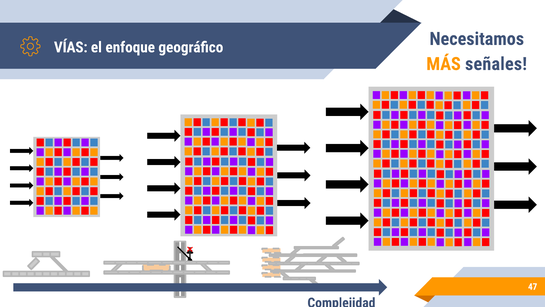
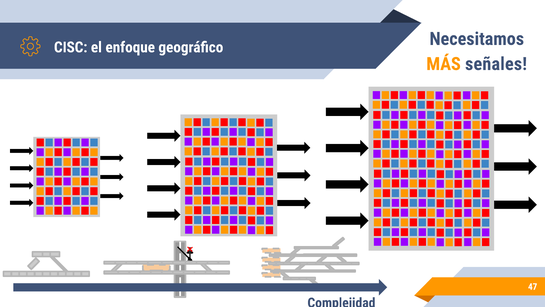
VÍAS: VÍAS -> CISC (71, 47)
